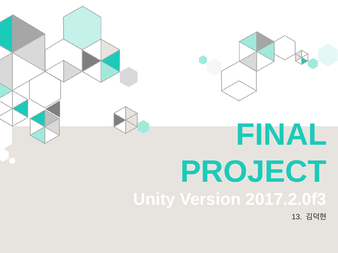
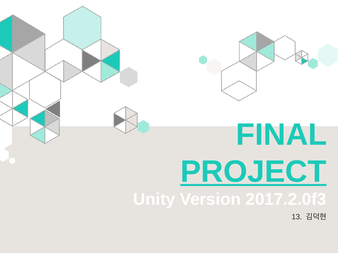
PROJECT underline: none -> present (253, 172)
